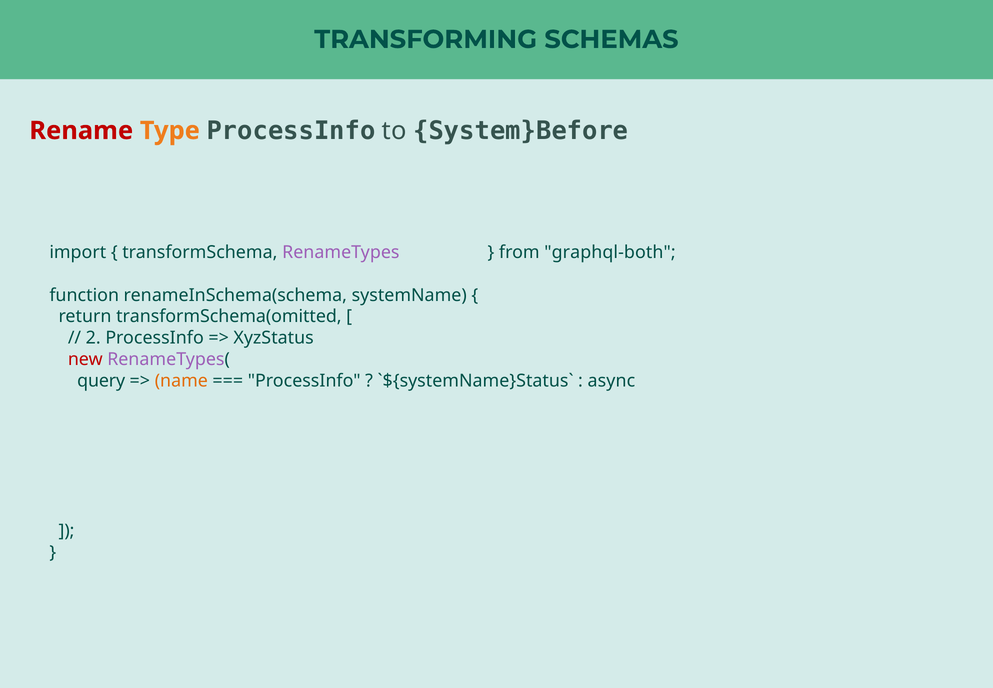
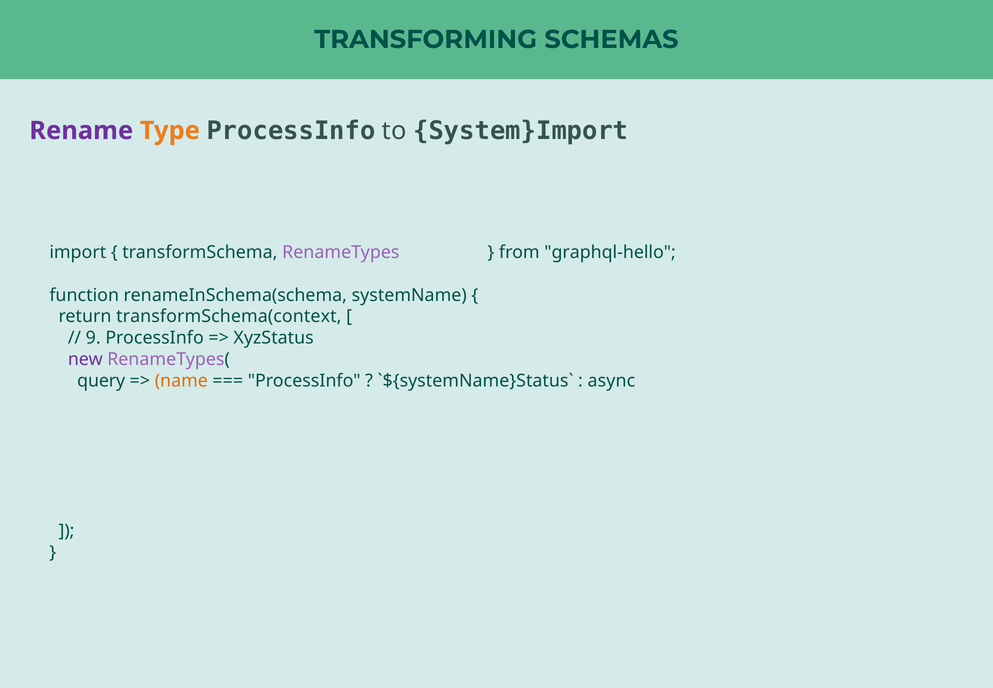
Rename colour: red -> purple (81, 131)
System}Before: System}Before -> System}Import (521, 131)
graphql-both: graphql-both -> graphql-hello (610, 252)
transformSchema(omitted: transformSchema(omitted -> transformSchema(context (229, 316)
2: 2 -> 9 (93, 338)
new colour: red -> purple (85, 359)
